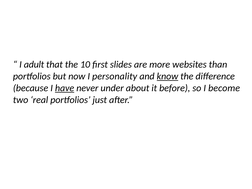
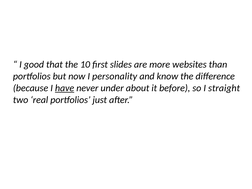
adult: adult -> good (34, 64)
know underline: present -> none (167, 76)
become: become -> straight (224, 88)
